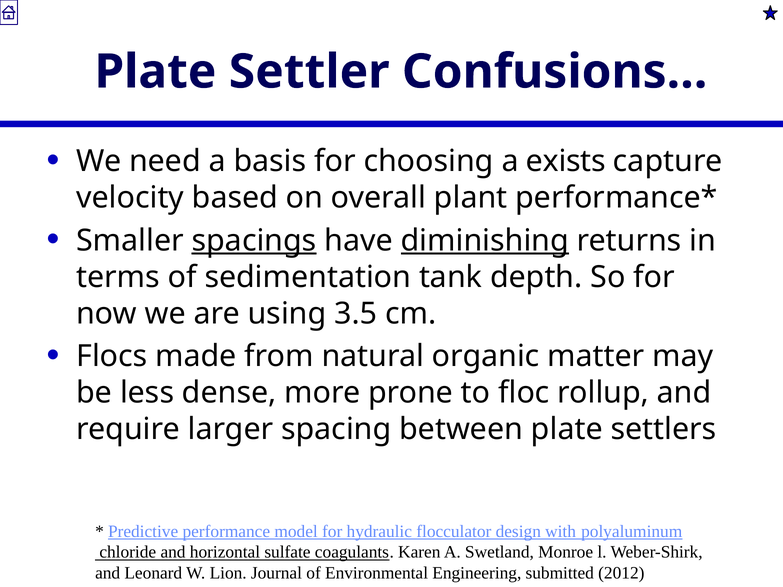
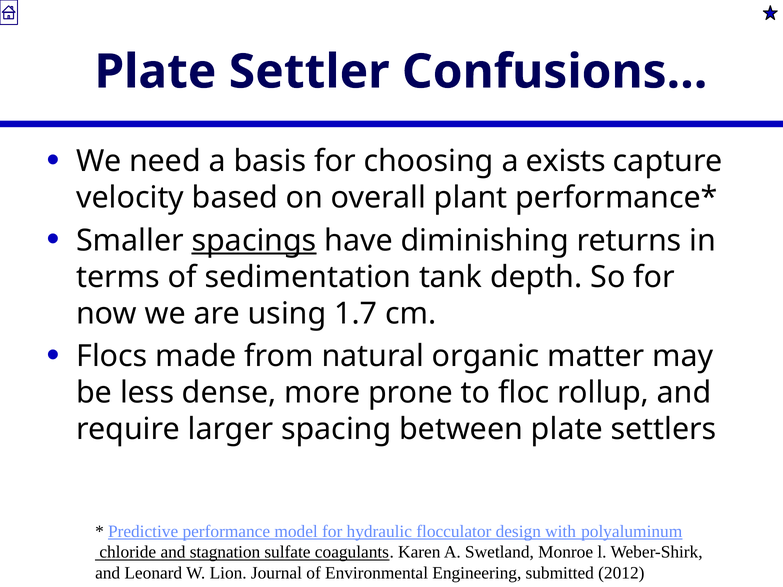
diminishing underline: present -> none (485, 241)
3.5: 3.5 -> 1.7 (356, 314)
horizontal: horizontal -> stagnation (225, 552)
